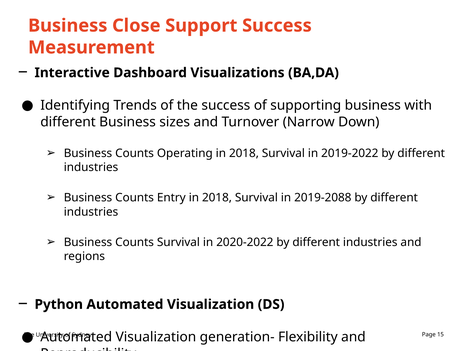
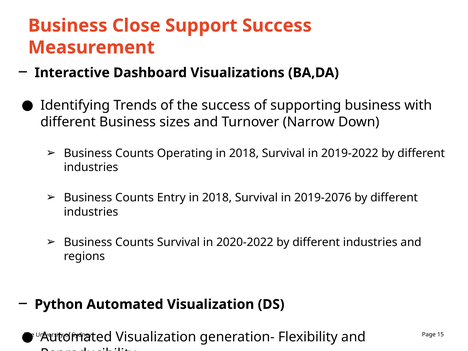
2019-2088: 2019-2088 -> 2019-2076 (323, 198)
